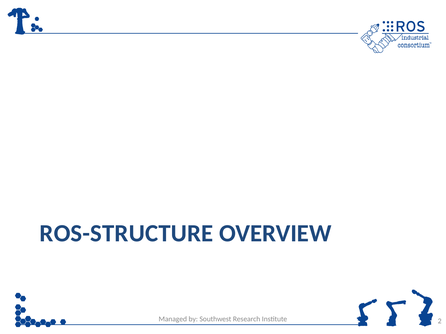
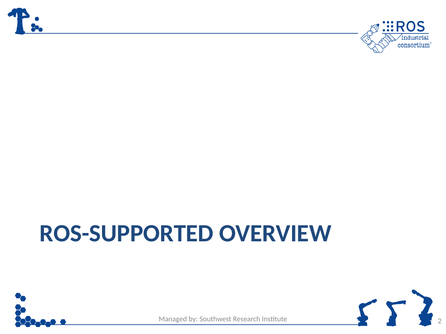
ROS-STRUCTURE: ROS-STRUCTURE -> ROS-SUPPORTED (127, 234)
